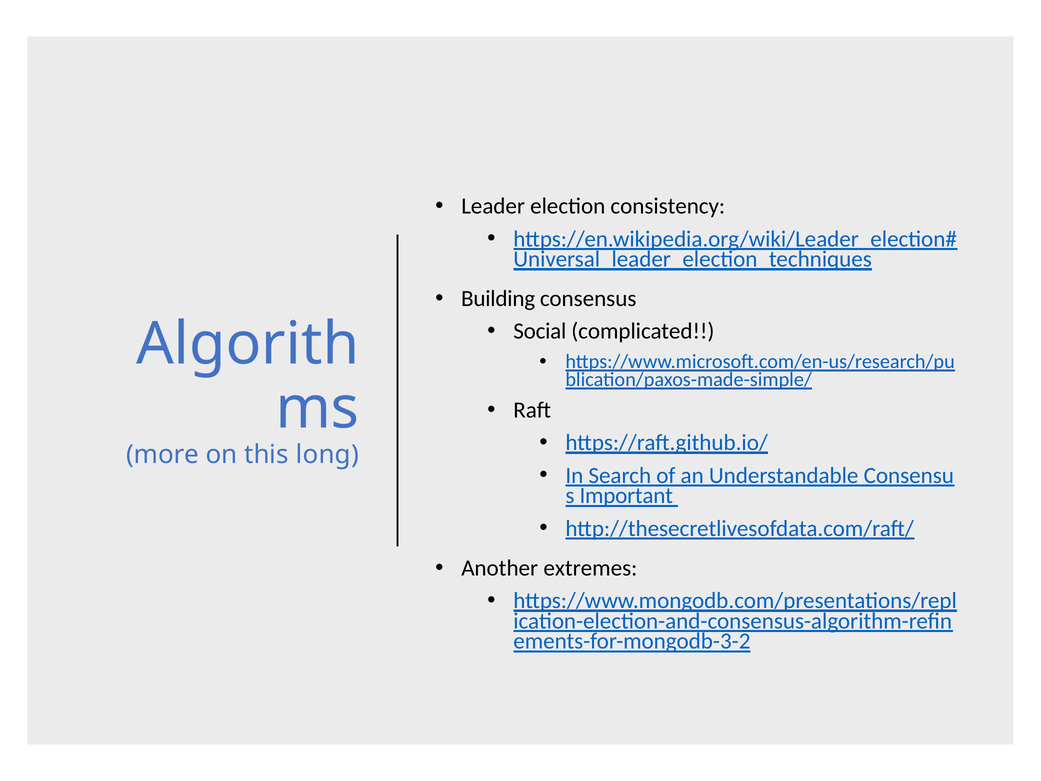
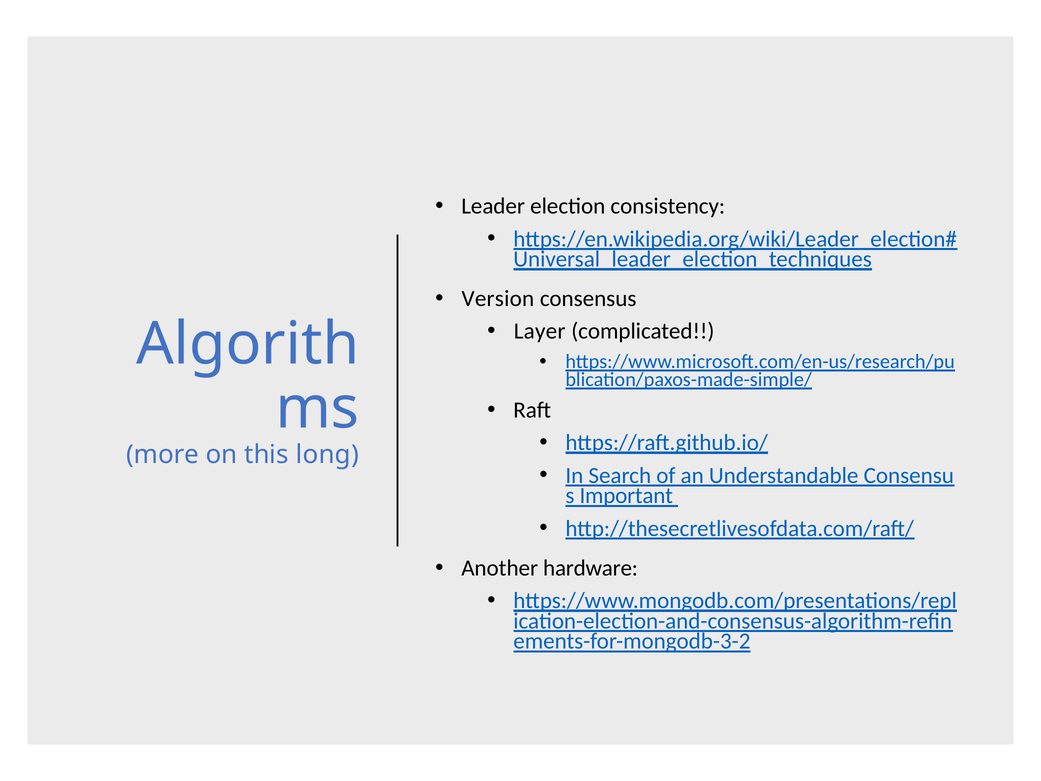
Building: Building -> Version (498, 299)
Social: Social -> Layer (540, 331)
extremes: extremes -> hardware (591, 568)
